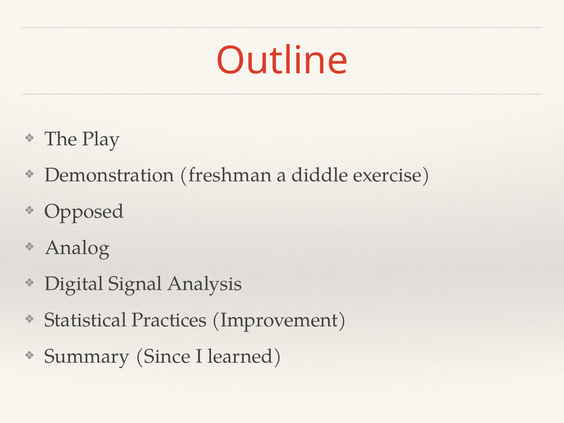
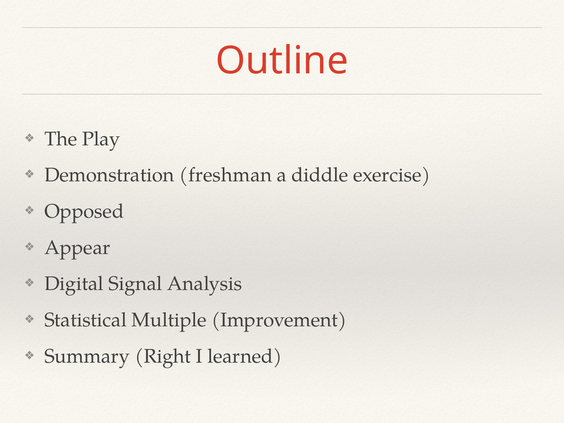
Analog: Analog -> Appear (77, 248)
Practices: Practices -> Multiple (169, 320)
Since: Since -> Right (163, 356)
